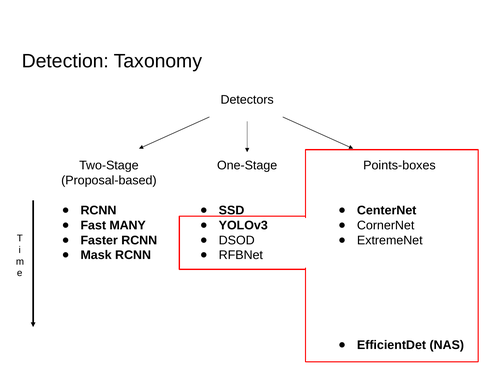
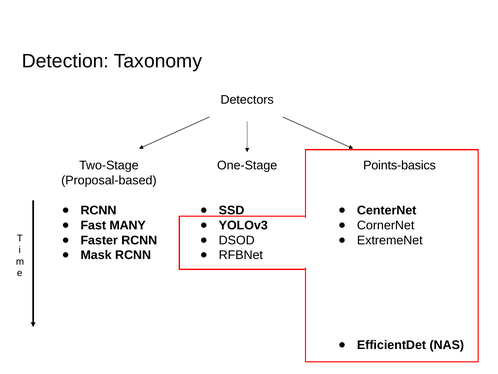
Points-boxes: Points-boxes -> Points-basics (400, 165)
